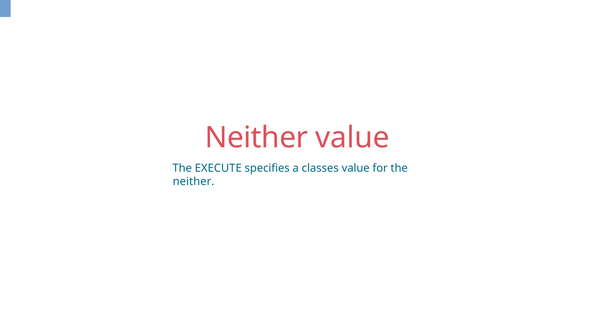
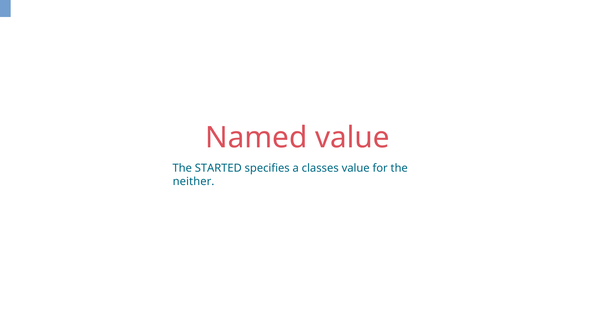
Neither: Neither -> Named (256, 137)
EXECUTE: EXECUTE -> STARTED (218, 168)
